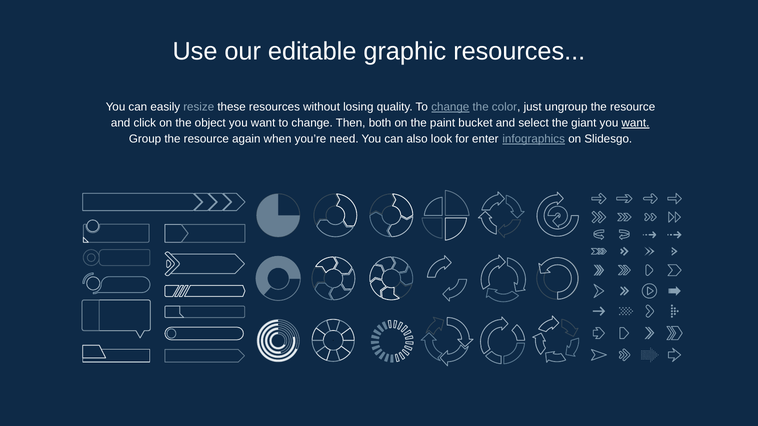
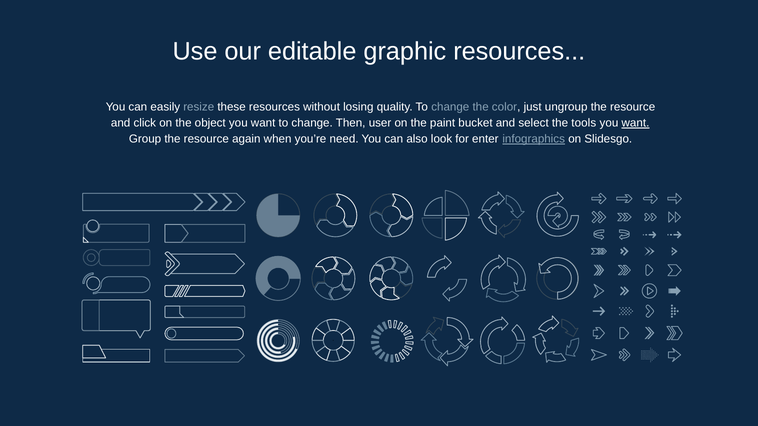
change underline: present -> none (450, 107)
both: both -> user (380, 123)
giant: giant -> tools (584, 123)
